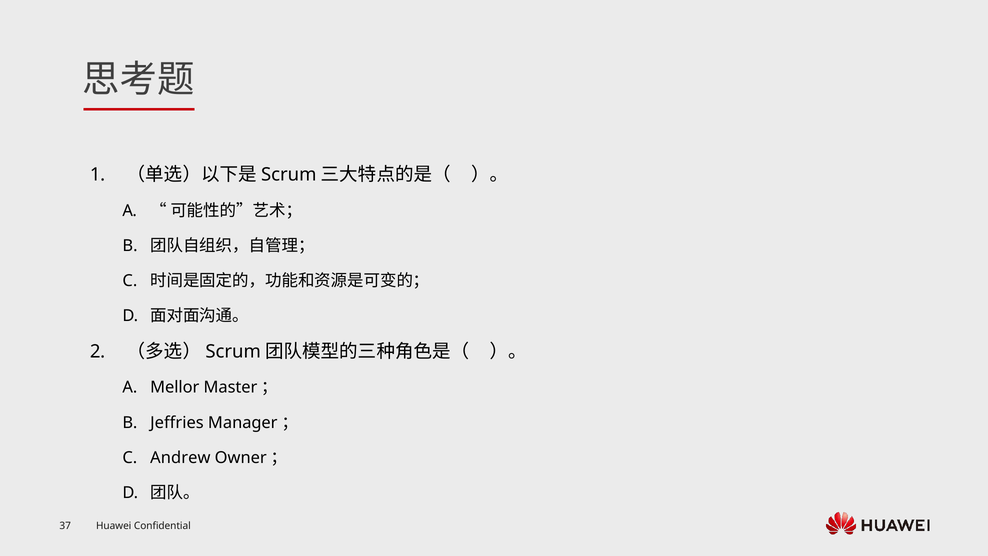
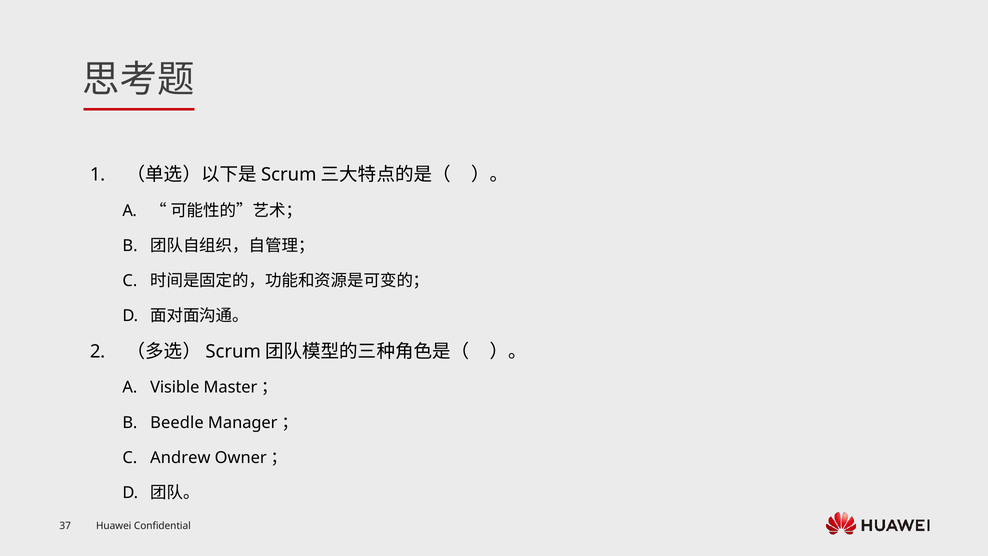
Mellor: Mellor -> Visible (175, 387)
Jeffries: Jeffries -> Beedle (177, 422)
